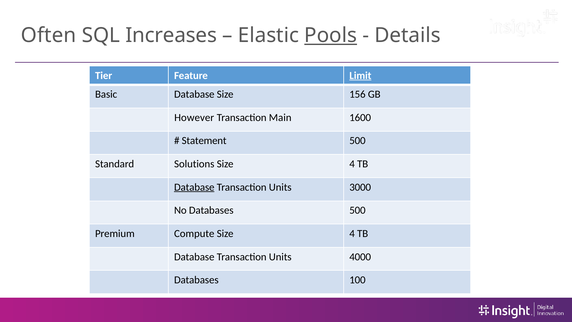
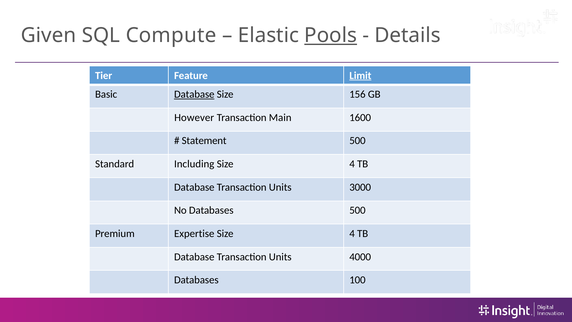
Often: Often -> Given (49, 35)
Increases: Increases -> Compute (171, 35)
Database underline: none -> present (194, 94)
Solutions: Solutions -> Including (194, 164)
Database underline: present -> none (194, 187)
Compute: Compute -> Expertise (194, 233)
